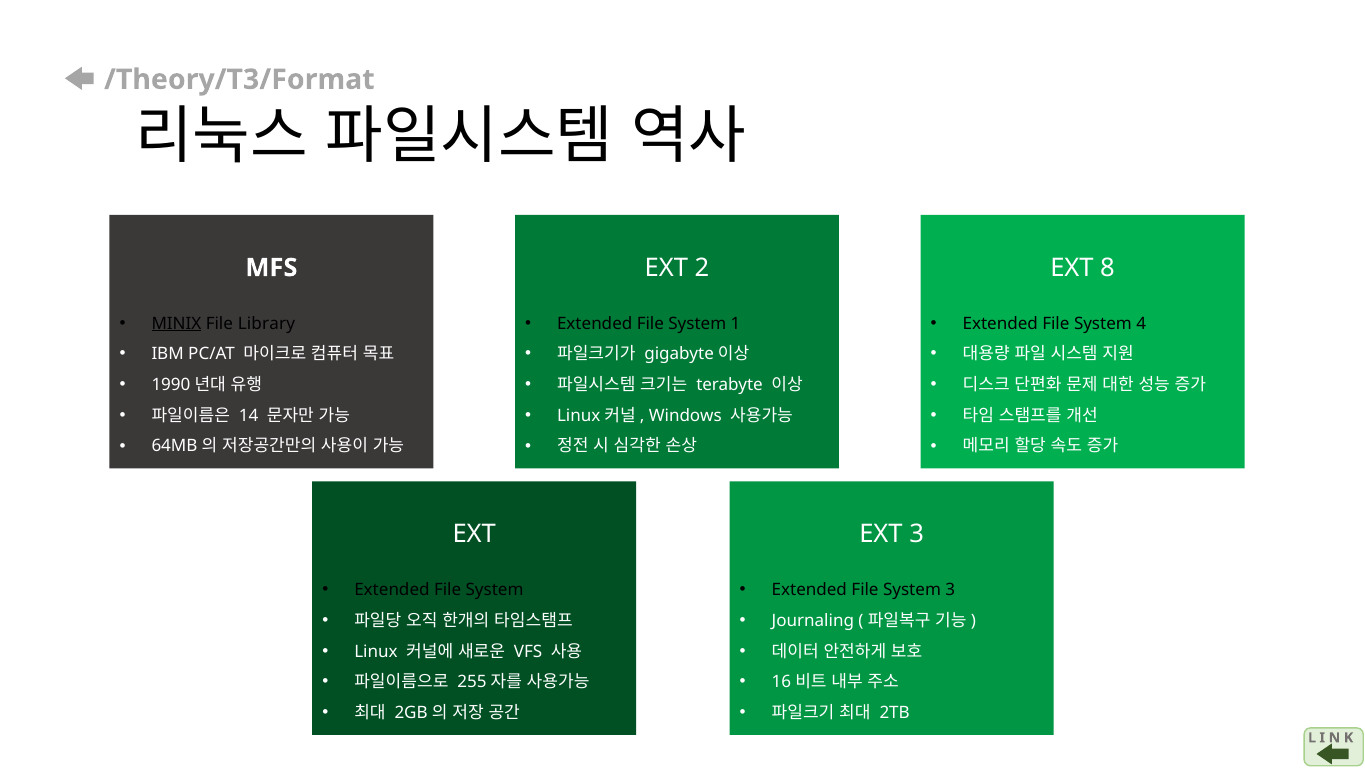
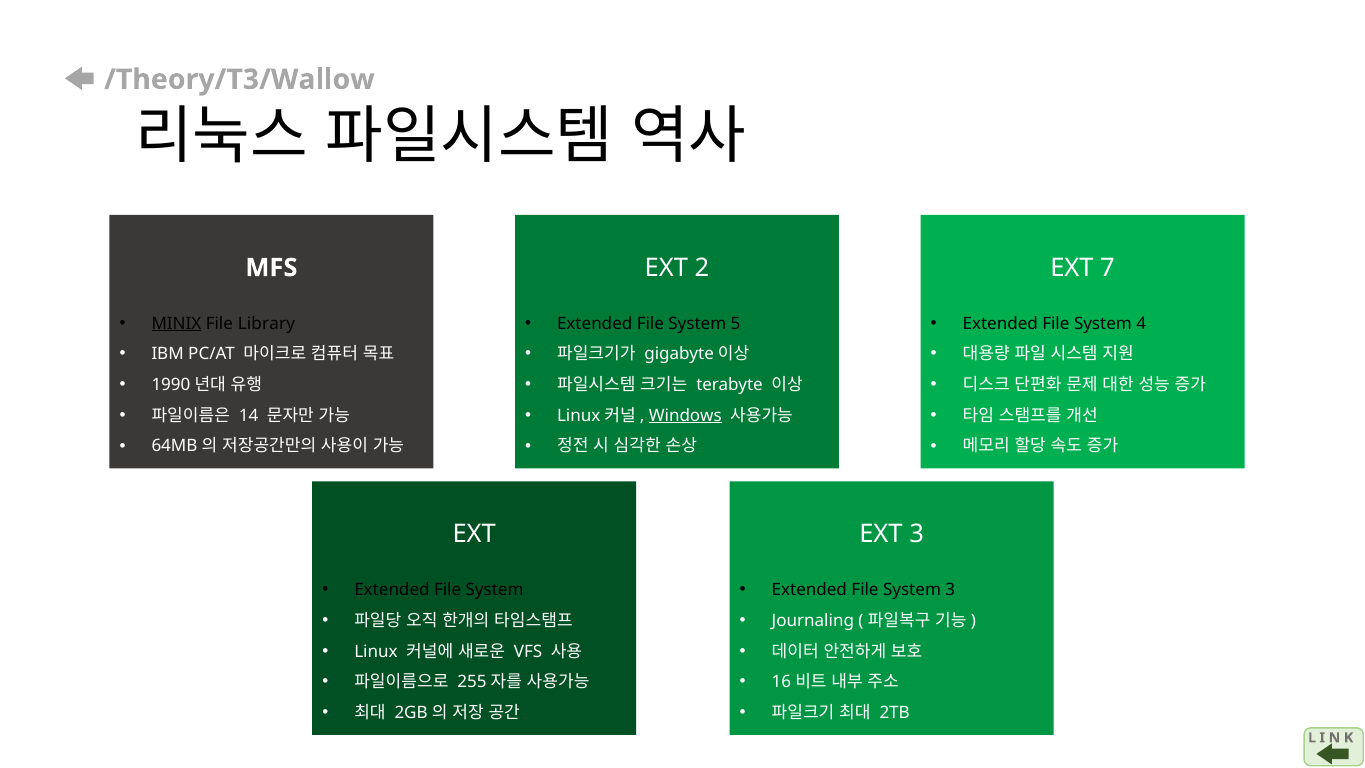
/Theory/T3/Format: /Theory/T3/Format -> /Theory/T3/Wallow (239, 79)
8: 8 -> 7 (1108, 268)
1: 1 -> 5 (736, 323)
Windows underline: none -> present (685, 416)
